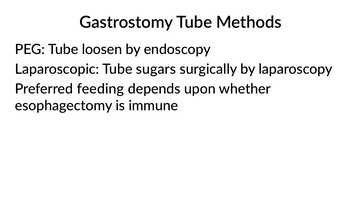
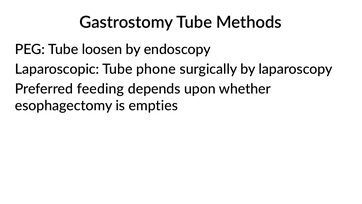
sugars: sugars -> phone (156, 69)
immune: immune -> empties (153, 106)
